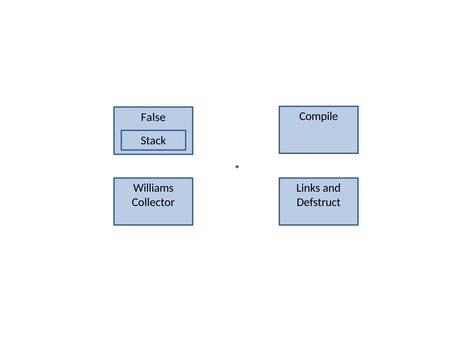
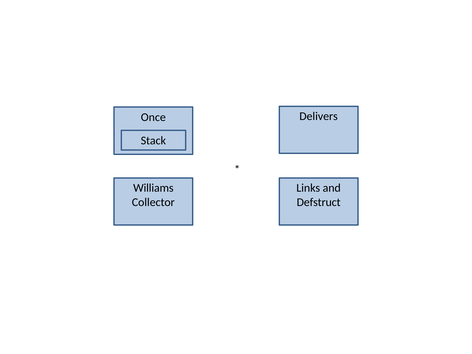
Compile: Compile -> Delivers (319, 116)
False: False -> Once (153, 117)
